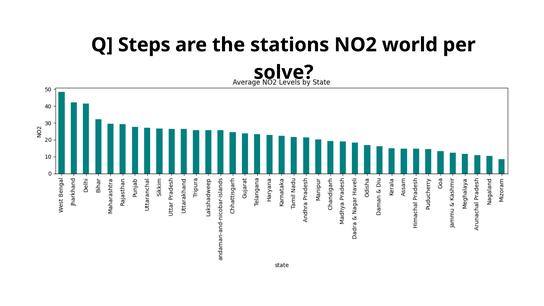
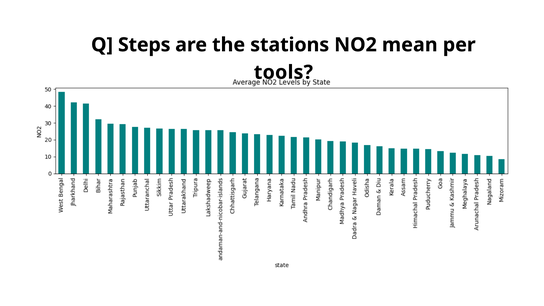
world: world -> mean (410, 45)
solve: solve -> tools (283, 72)
